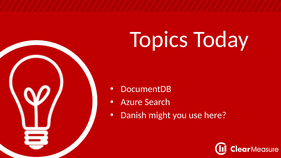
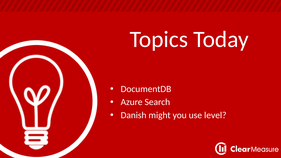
here: here -> level (215, 115)
